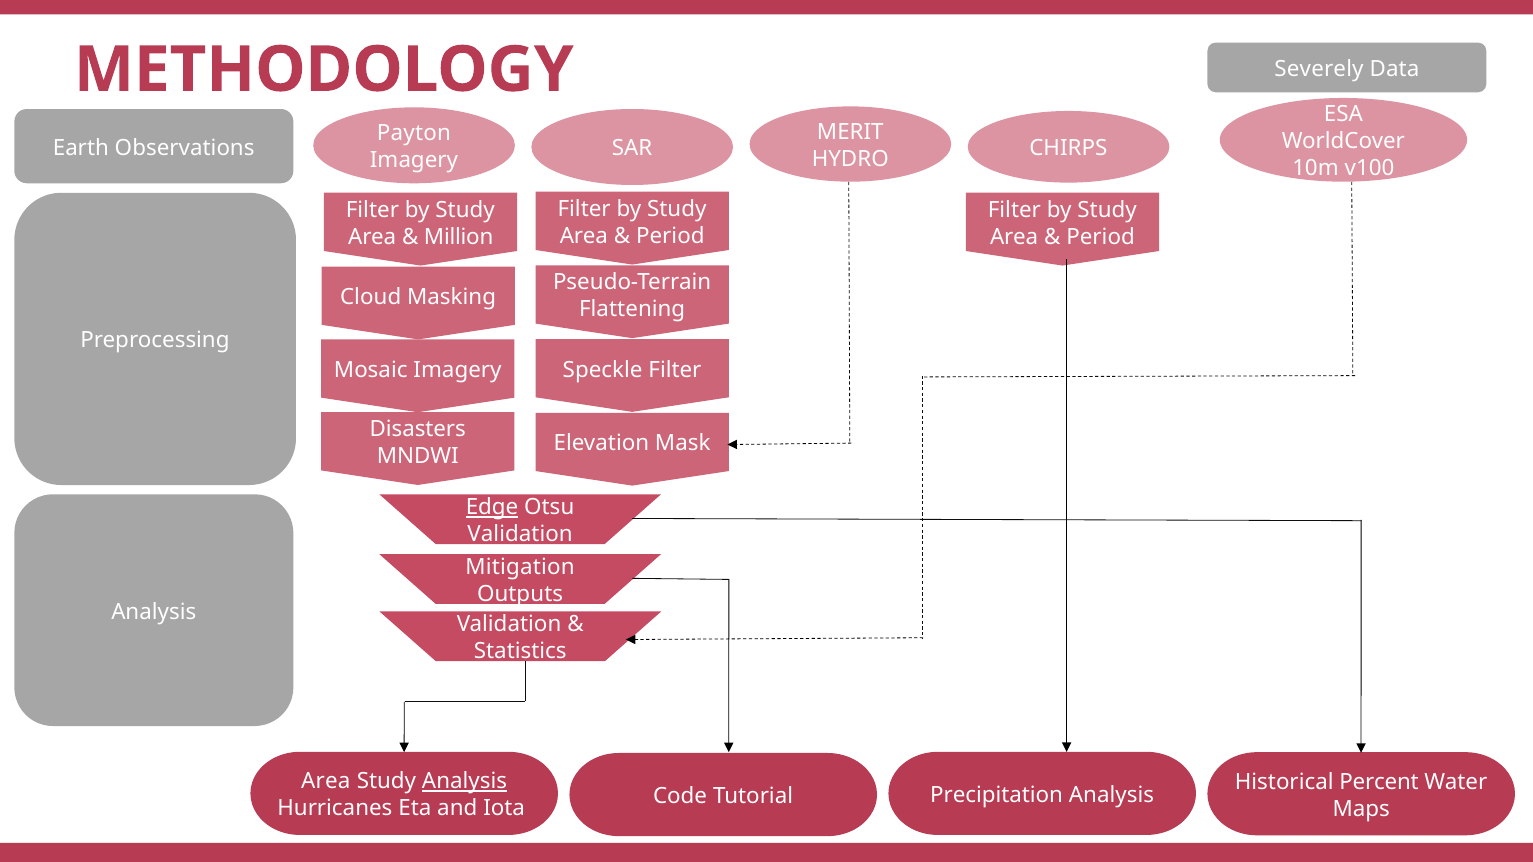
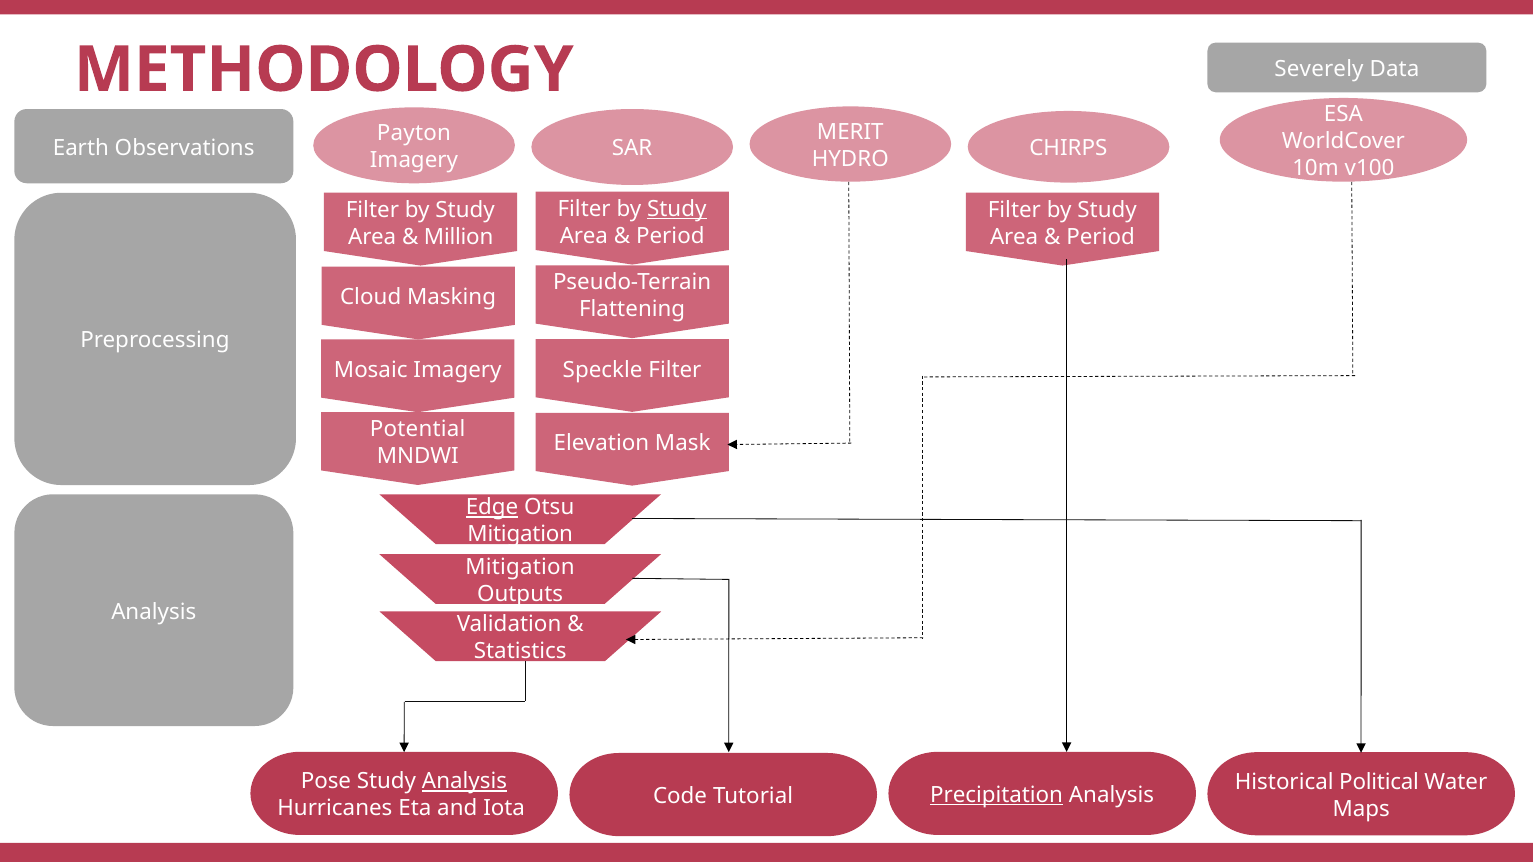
Study underline: none -> present (677, 209)
Disasters: Disasters -> Potential (418, 430)
Validation: Validation -> Mitigation (520, 534)
Area: Area -> Pose (326, 782)
Percent: Percent -> Political (1379, 782)
Precipitation underline: none -> present (997, 795)
